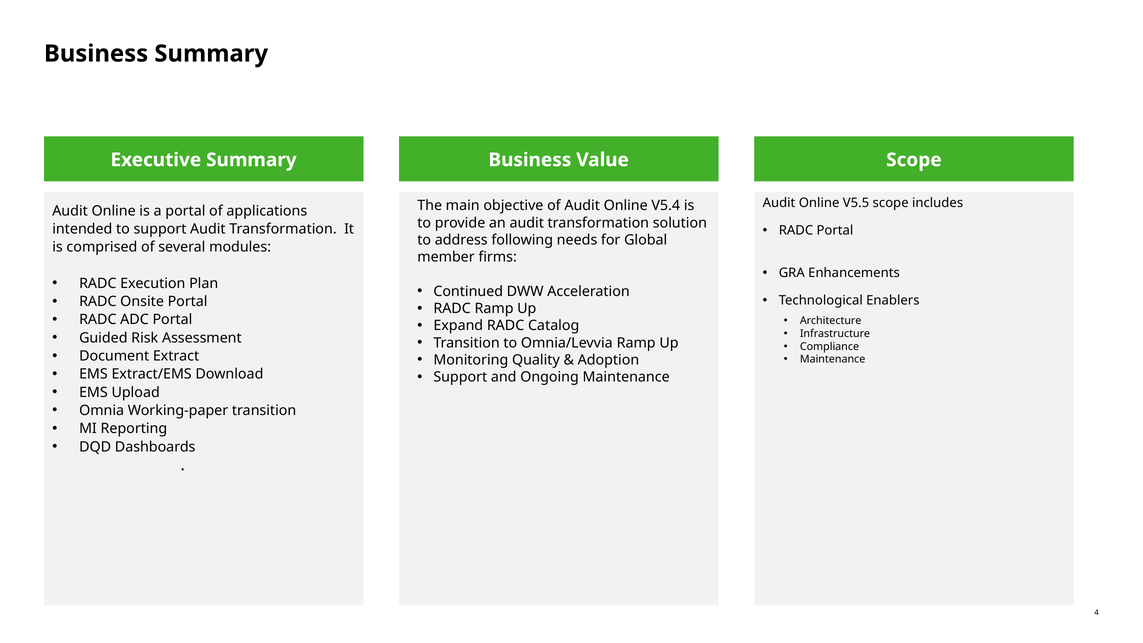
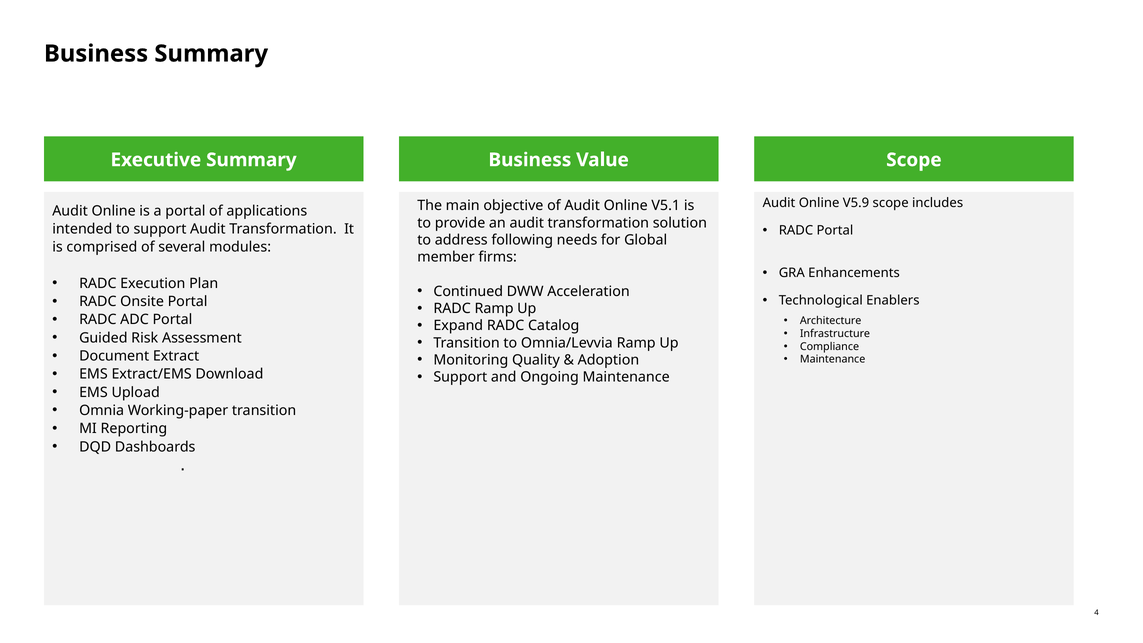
V5.5: V5.5 -> V5.9 (856, 203)
V5.4: V5.4 -> V5.1 (666, 206)
